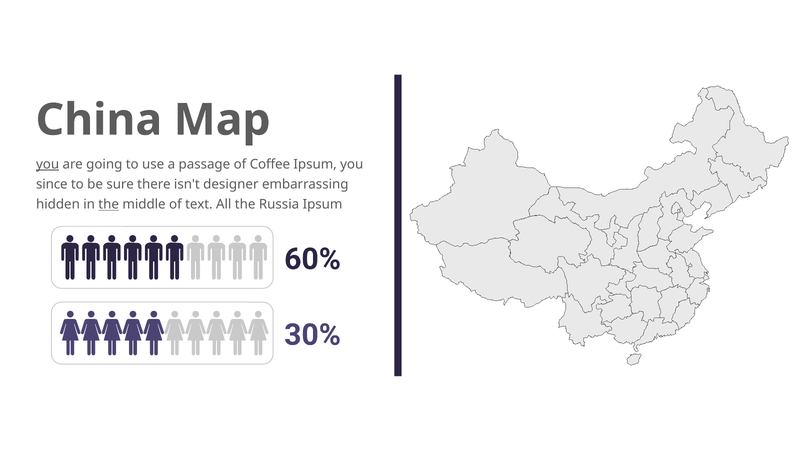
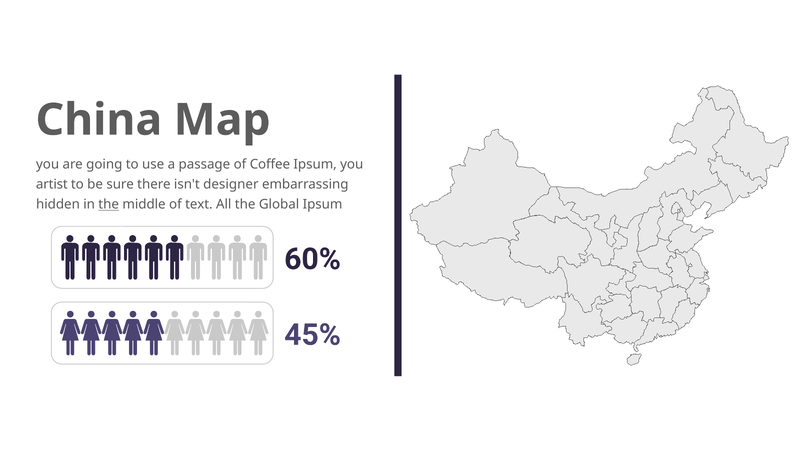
you underline: present -> none (48, 164)
since: since -> artist (52, 184)
Russia: Russia -> Global (279, 205)
30%: 30% -> 45% (313, 335)
